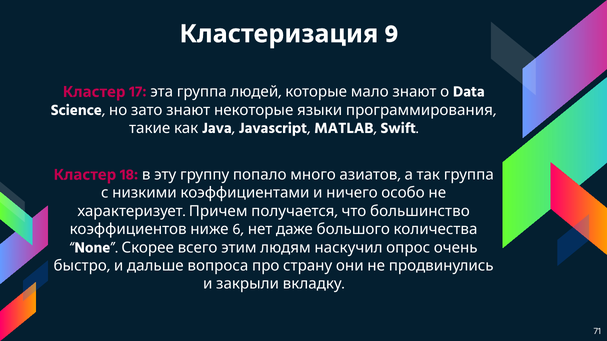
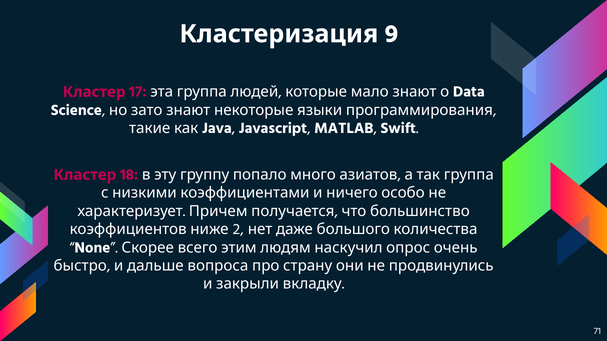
6: 6 -> 2 (238, 230)
